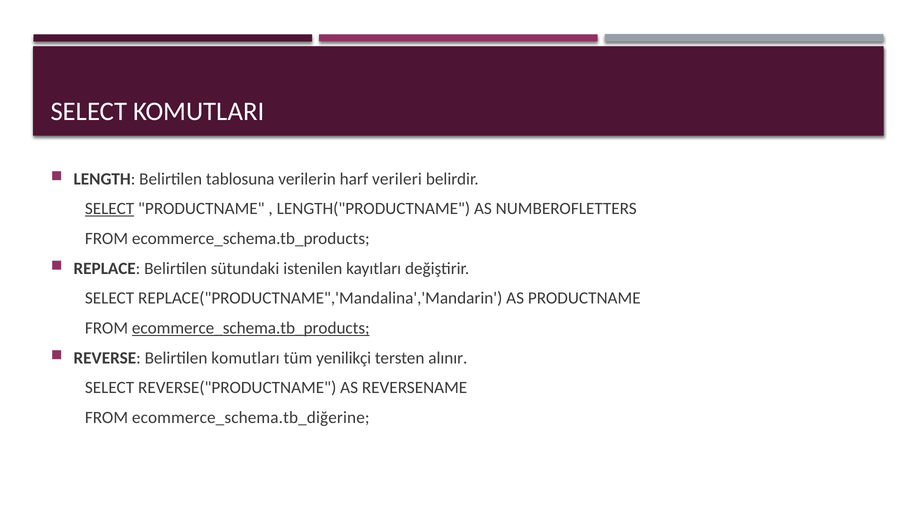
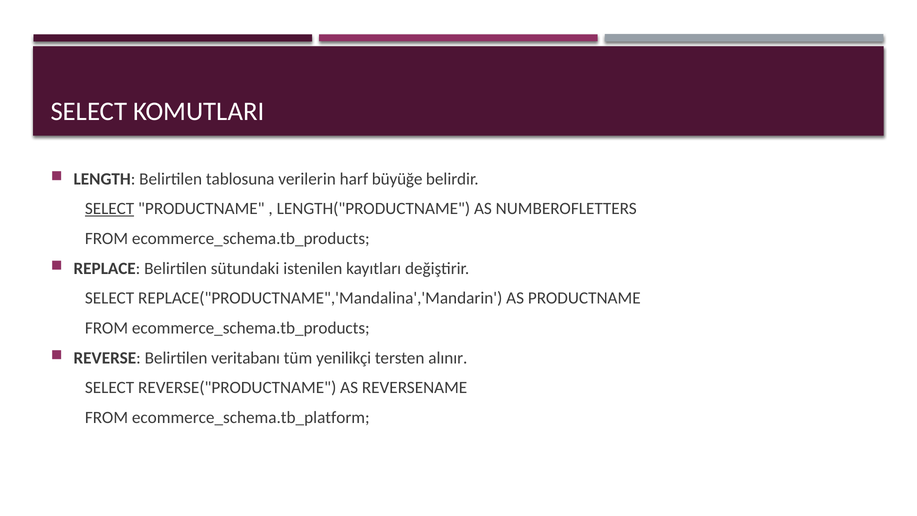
verileri: verileri -> büyüğe (397, 179)
ecommerce_schema.tb_products underline: present -> none (251, 328)
komutları: komutları -> veritabanı (246, 358)
ecommerce_schema.tb_diğerine: ecommerce_schema.tb_diğerine -> ecommerce_schema.tb_platform (251, 417)
